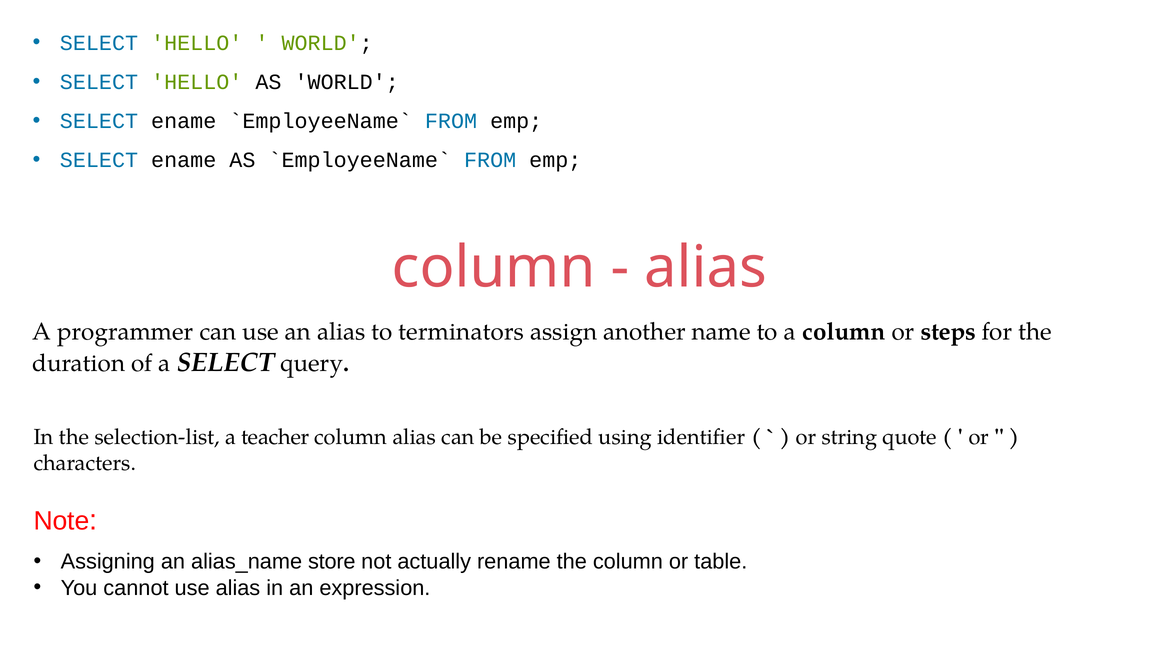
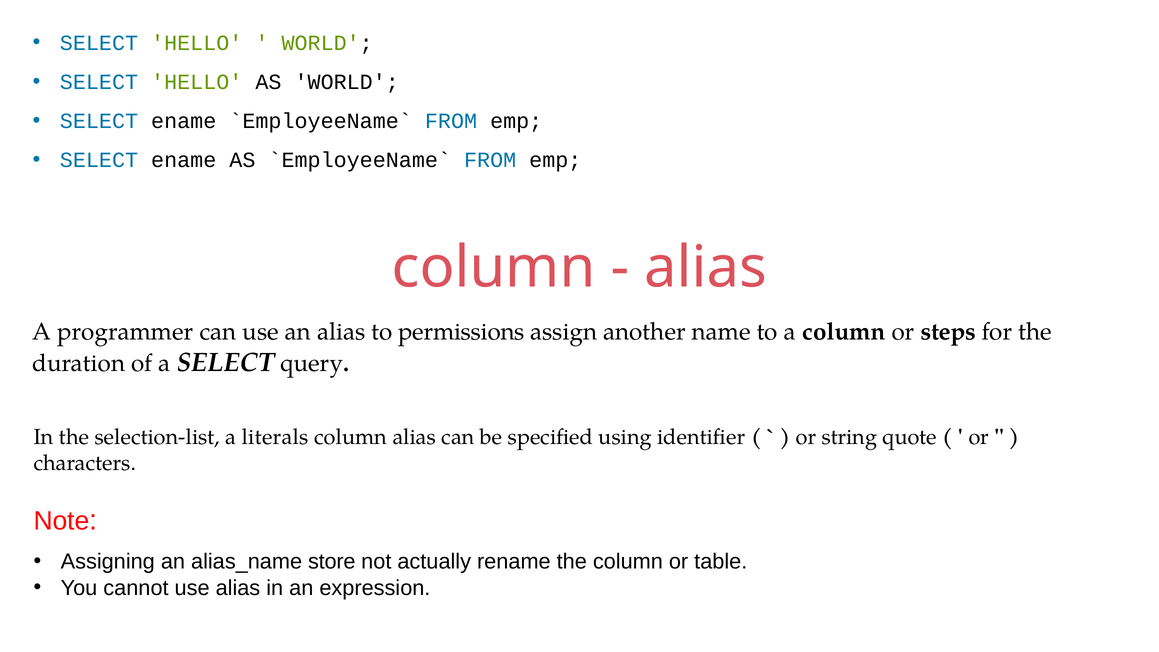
terminators: terminators -> permissions (461, 332)
teacher: teacher -> literals (275, 437)
